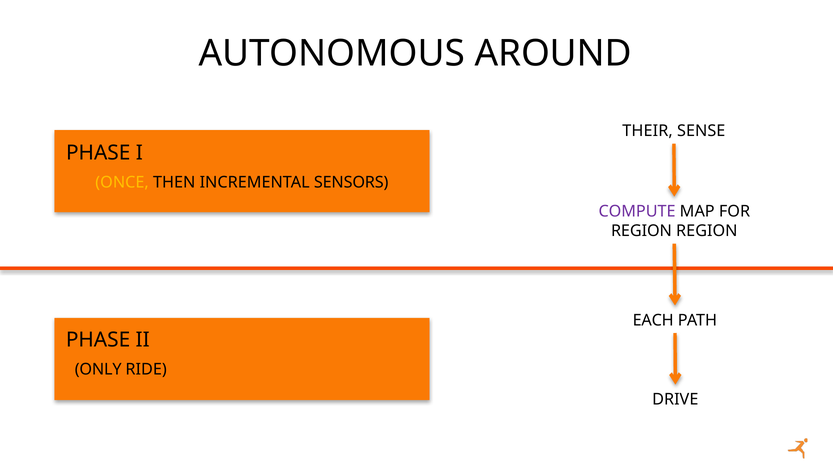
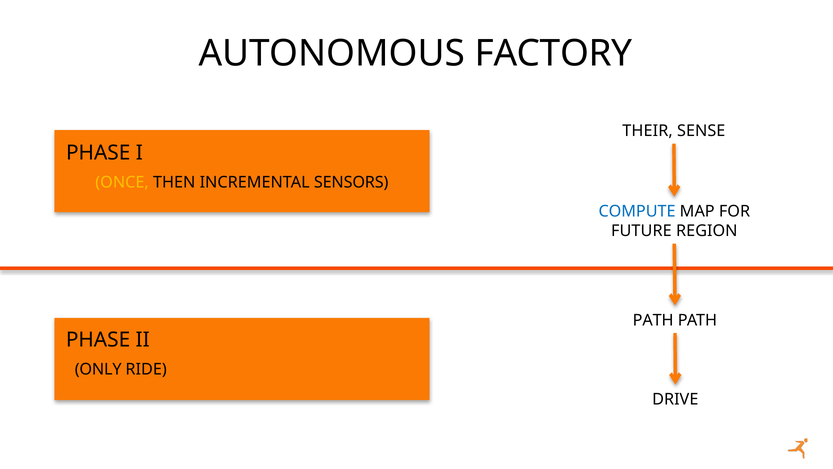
AROUND: AROUND -> FACTORY (553, 53)
COMPUTE colour: purple -> blue (637, 211)
REGION: REGION -> FUTURE (641, 231)
EACH: EACH -> PATH (653, 320)
